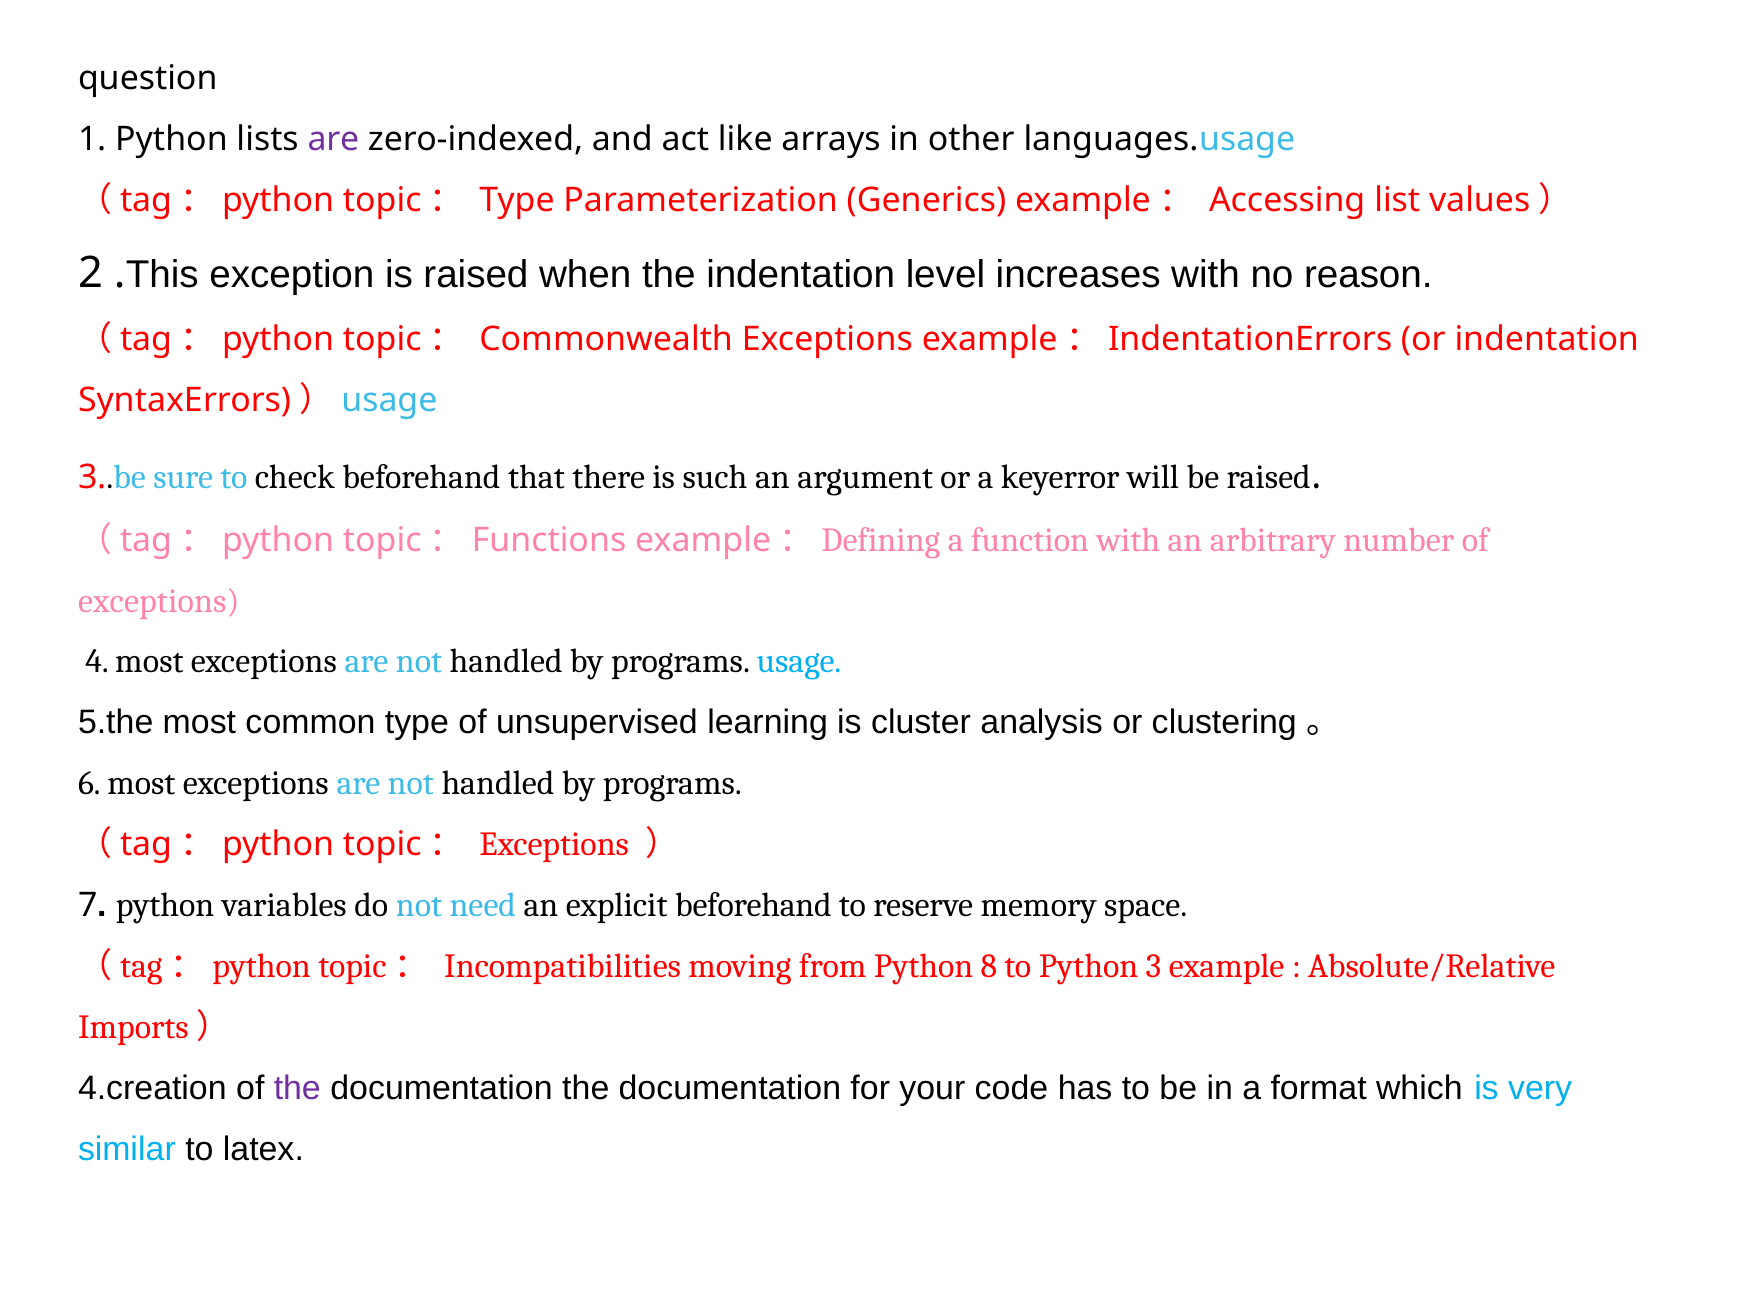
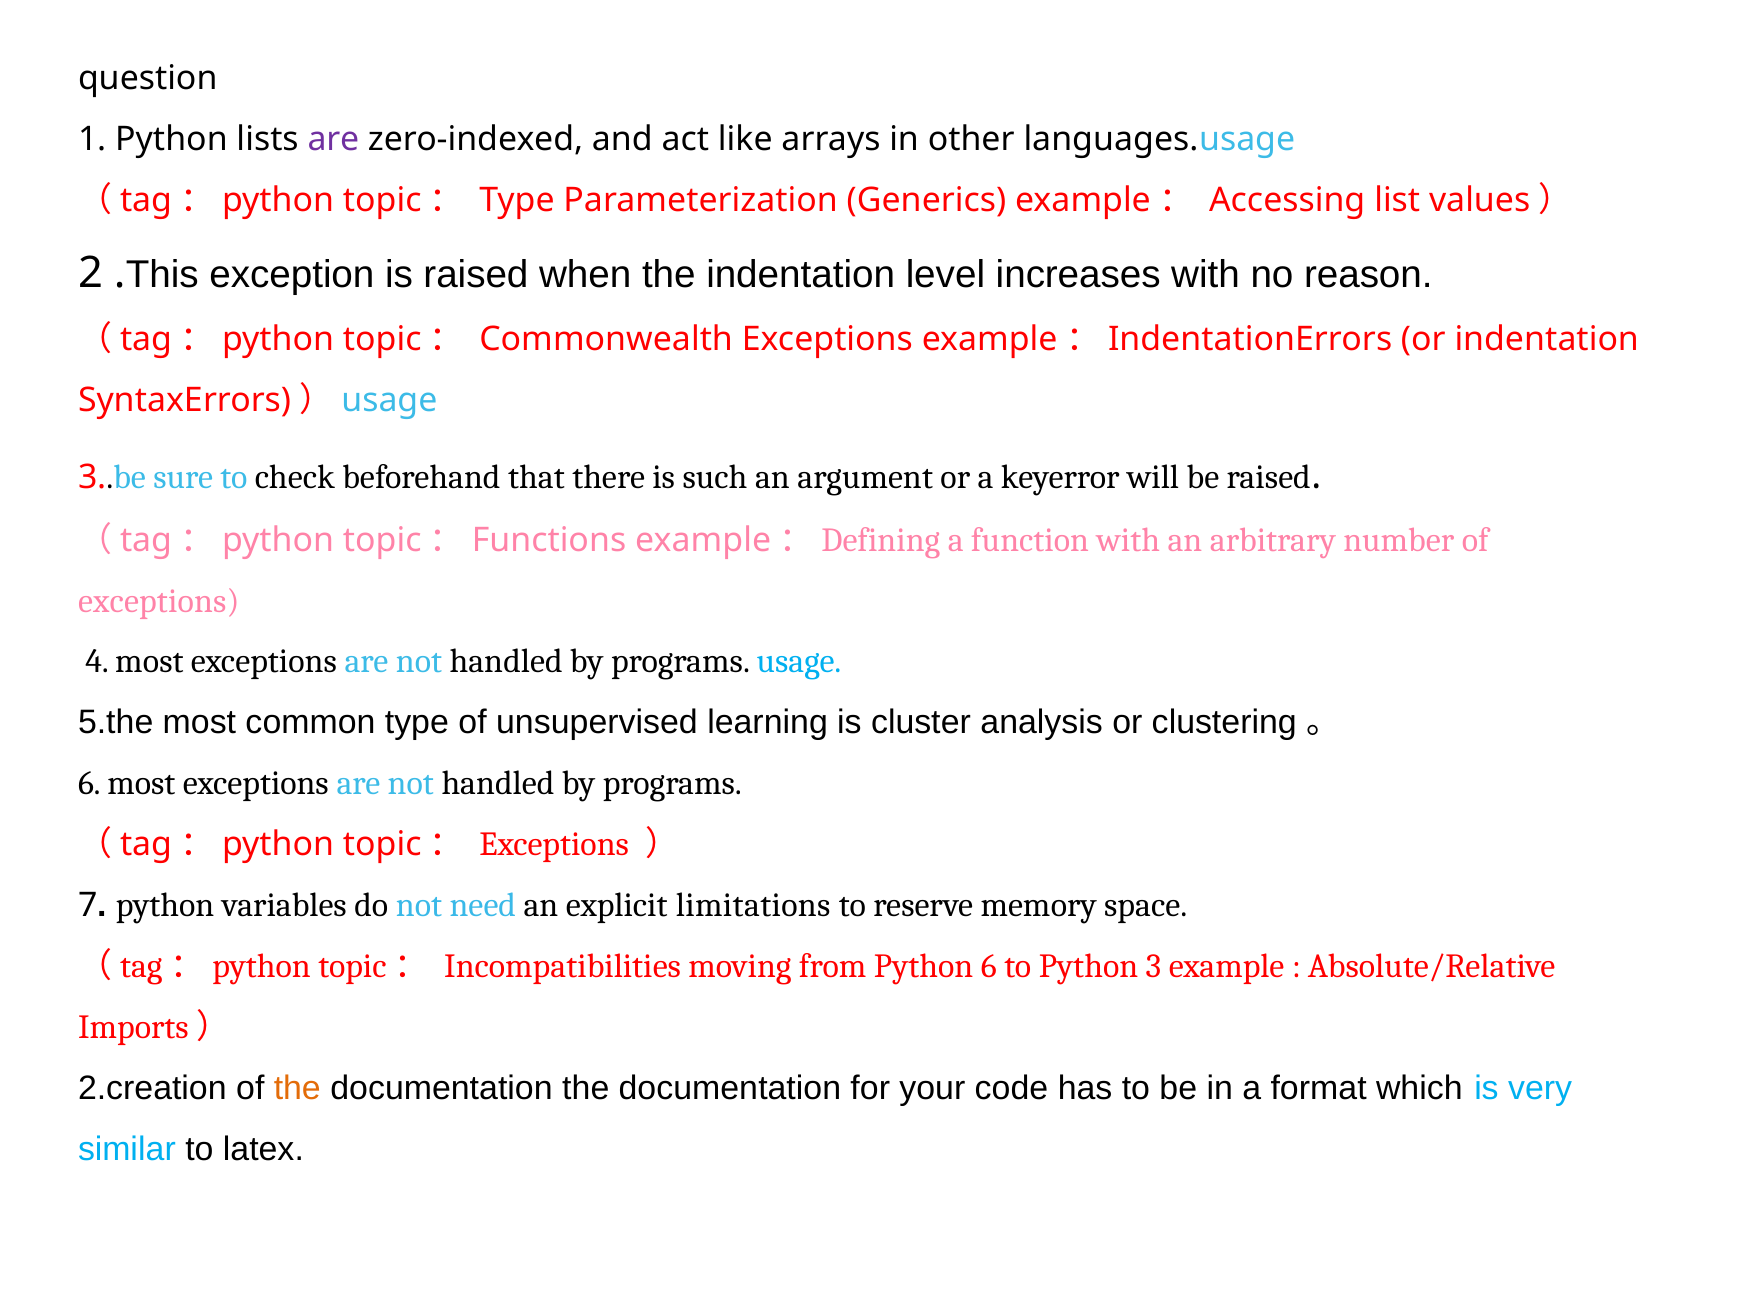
explicit beforehand: beforehand -> limitations (753, 905)
Python 8: 8 -> 6 (989, 966)
4.creation: 4.creation -> 2.creation (152, 1088)
the colour: purple -> orange (297, 1088)
